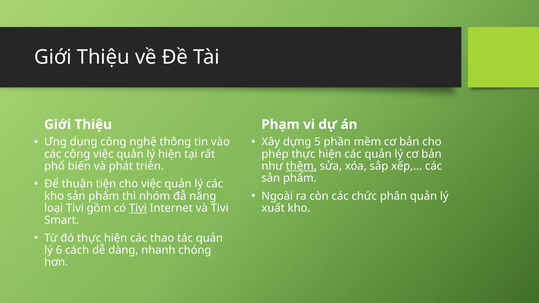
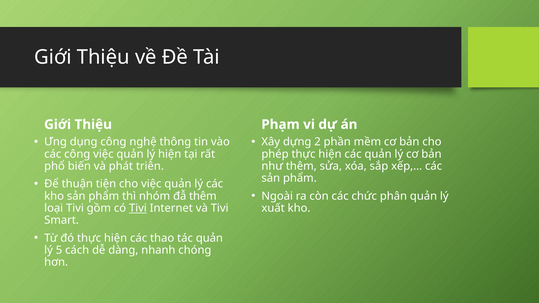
5: 5 -> 2 (317, 142)
thêm underline: present -> none (301, 166)
đẫ năng: năng -> thêm (203, 196)
6: 6 -> 5 (59, 250)
